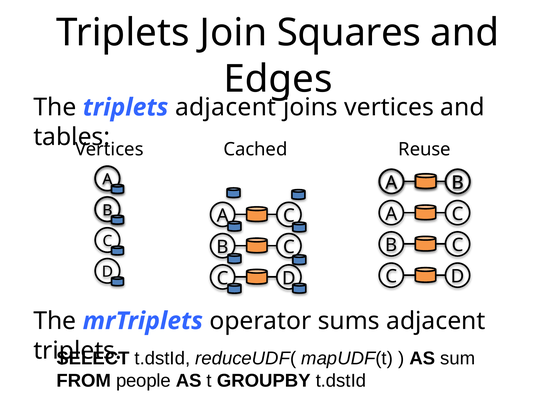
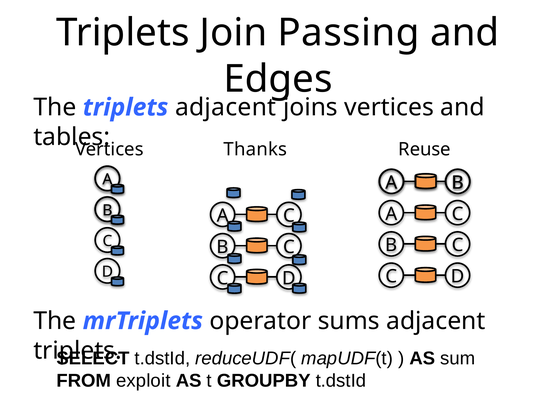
Squares: Squares -> Passing (348, 33)
Cached: Cached -> Thanks (255, 149)
people: people -> exploit (143, 381)
